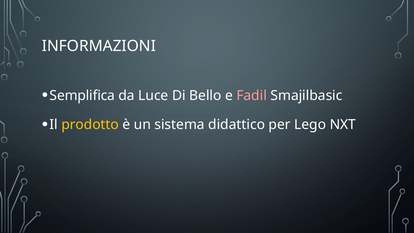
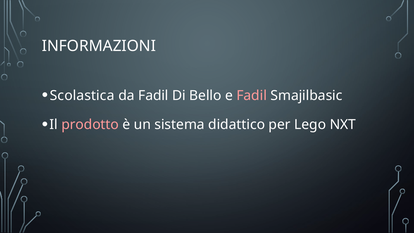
Semplifica: Semplifica -> Scolastica (82, 95)
da Luce: Luce -> Fadil (153, 95)
prodotto colour: yellow -> pink (90, 125)
